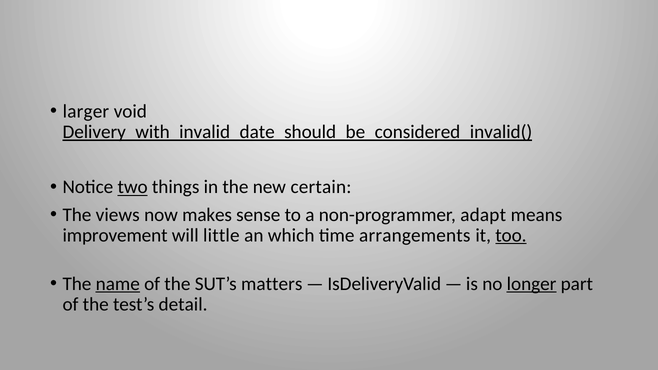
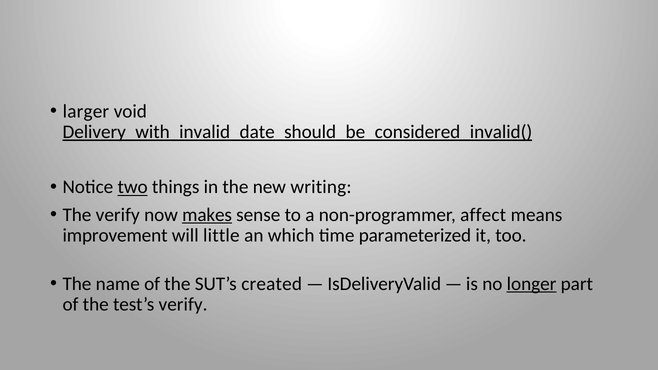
certain: certain -> writing (321, 187)
The views: views -> verify (118, 215)
makes underline: none -> present (207, 215)
adapt: adapt -> affect (483, 215)
arrangements: arrangements -> parameterized (415, 235)
too underline: present -> none (511, 235)
name underline: present -> none (118, 284)
matters: matters -> created (272, 284)
test’s detail: detail -> verify (183, 305)
